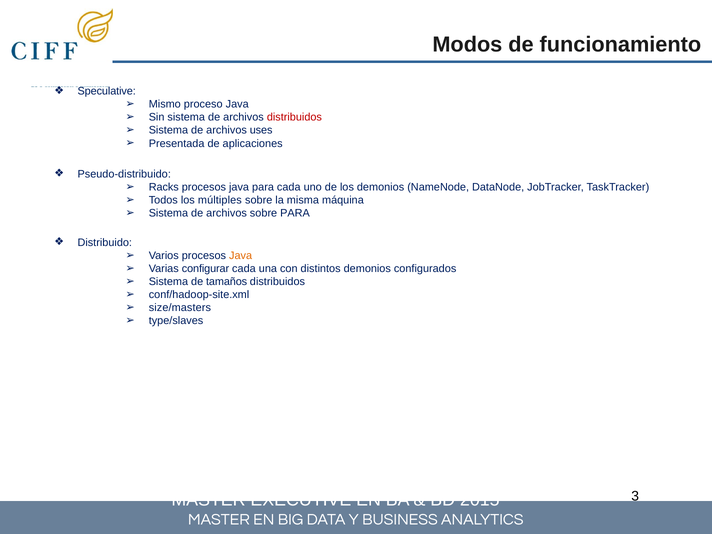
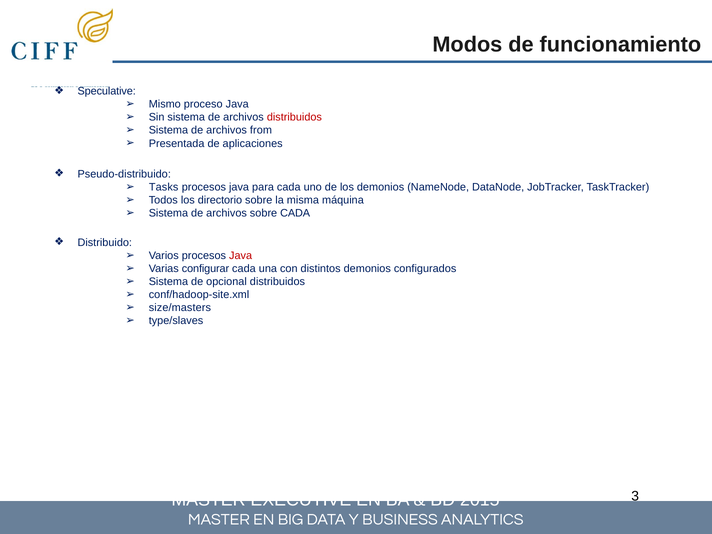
uses: uses -> from (261, 130)
Racks: Racks -> Tasks (164, 187)
múltiples: múltiples -> directorio (220, 200)
sobre PARA: PARA -> CADA (295, 213)
Java colour: orange -> red (241, 256)
tamaños: tamaños -> opcional (227, 282)
